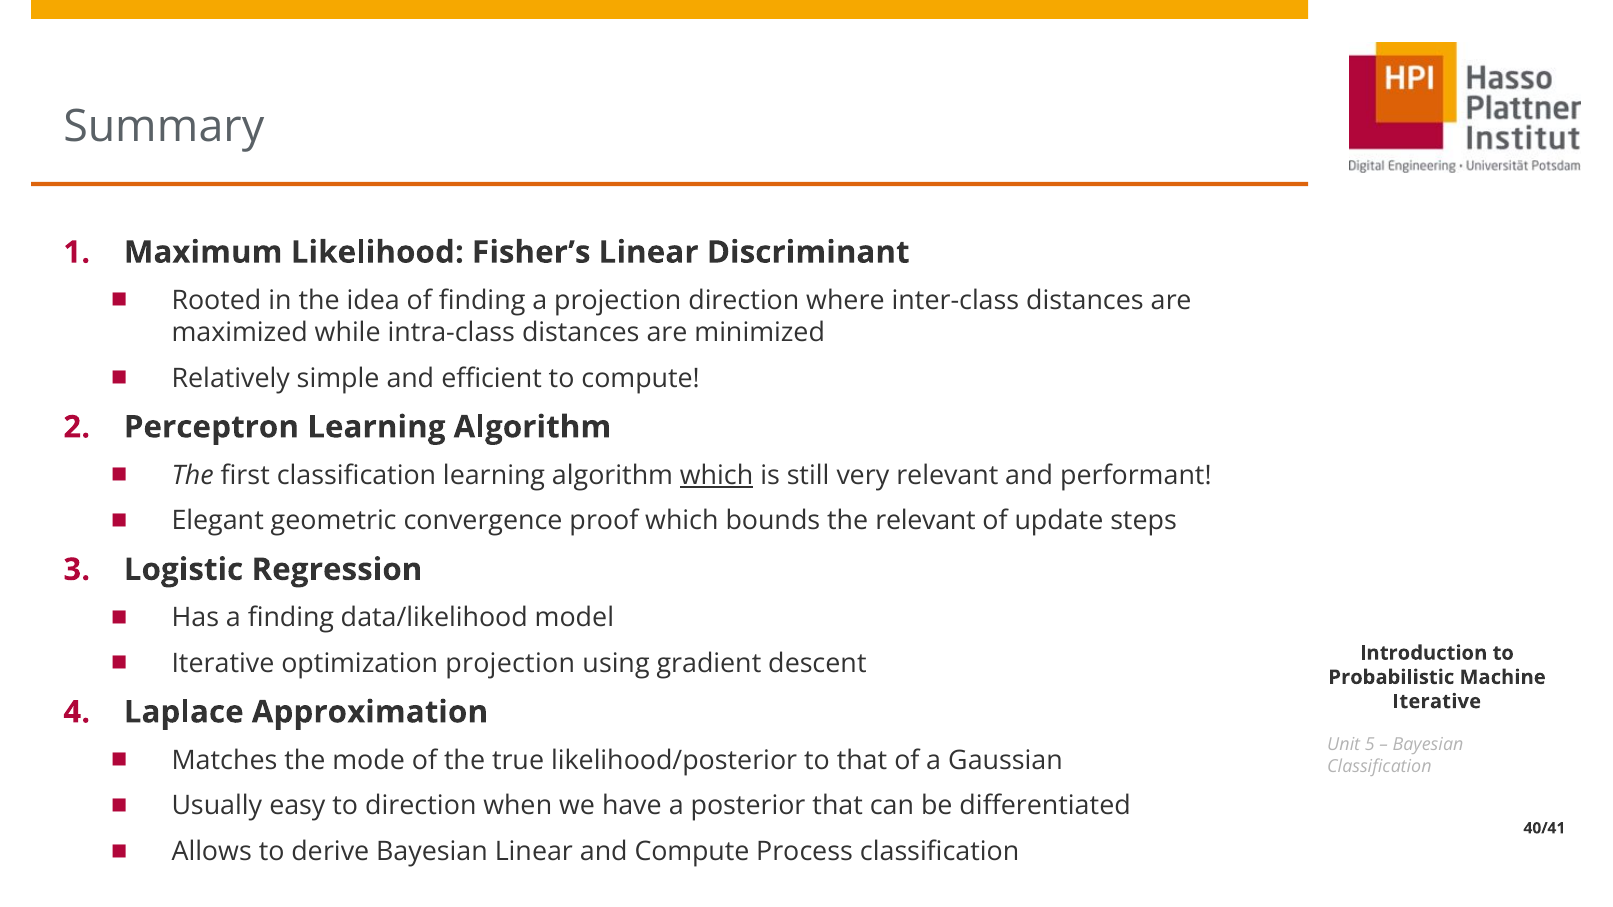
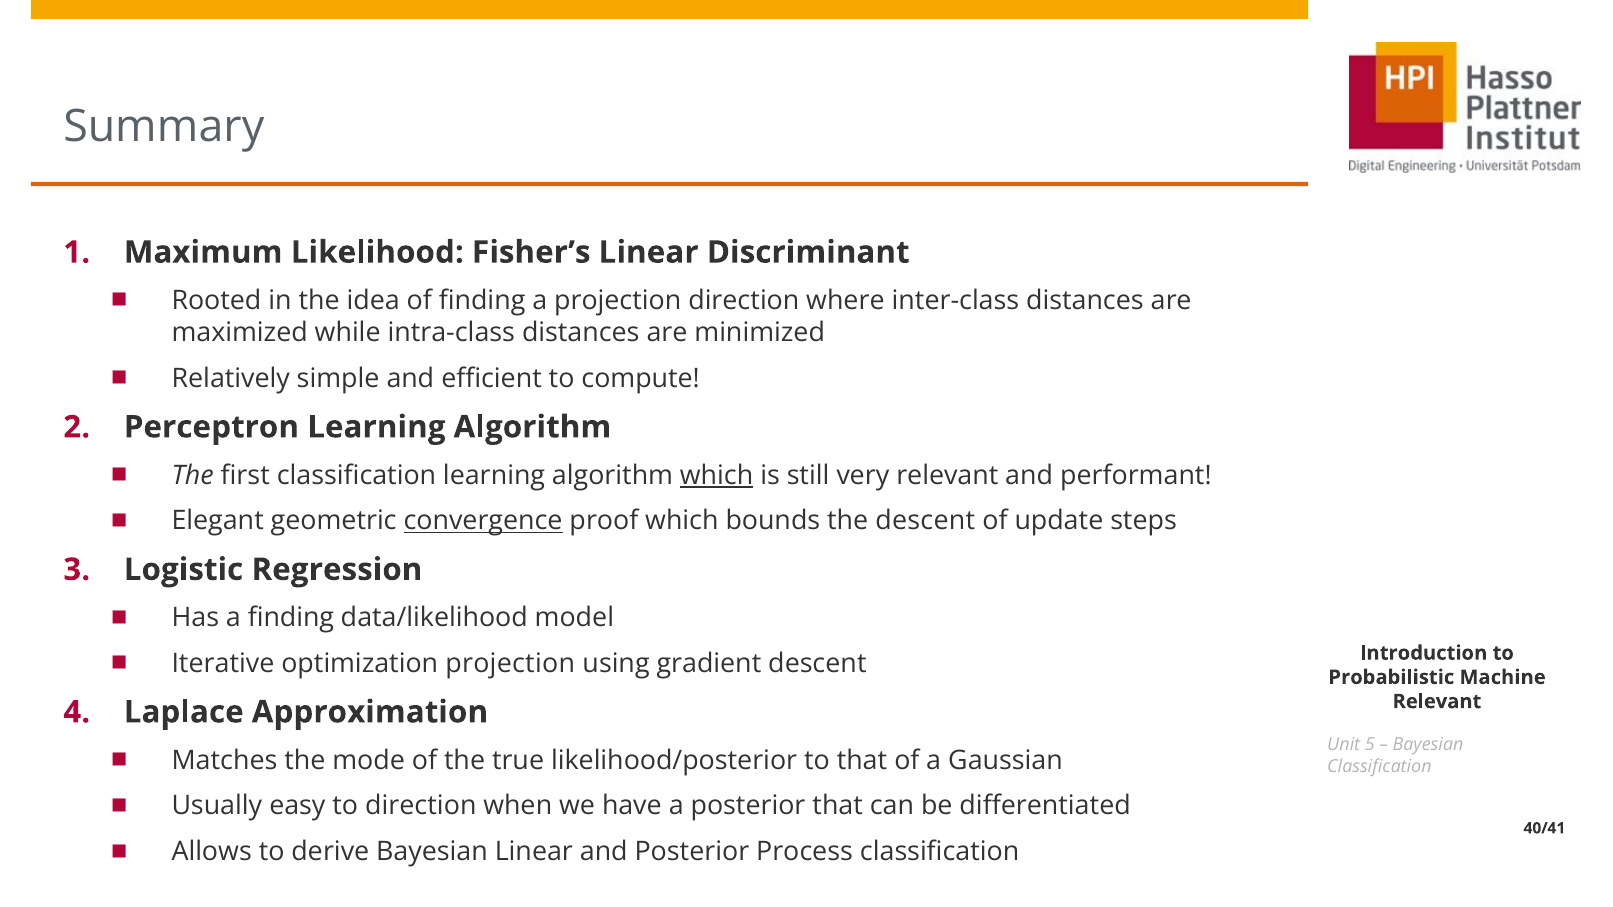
convergence underline: none -> present (483, 521)
the relevant: relevant -> descent (925, 521)
Iterative: Iterative -> Relevant (1437, 702)
and Compute: Compute -> Posterior (692, 852)
